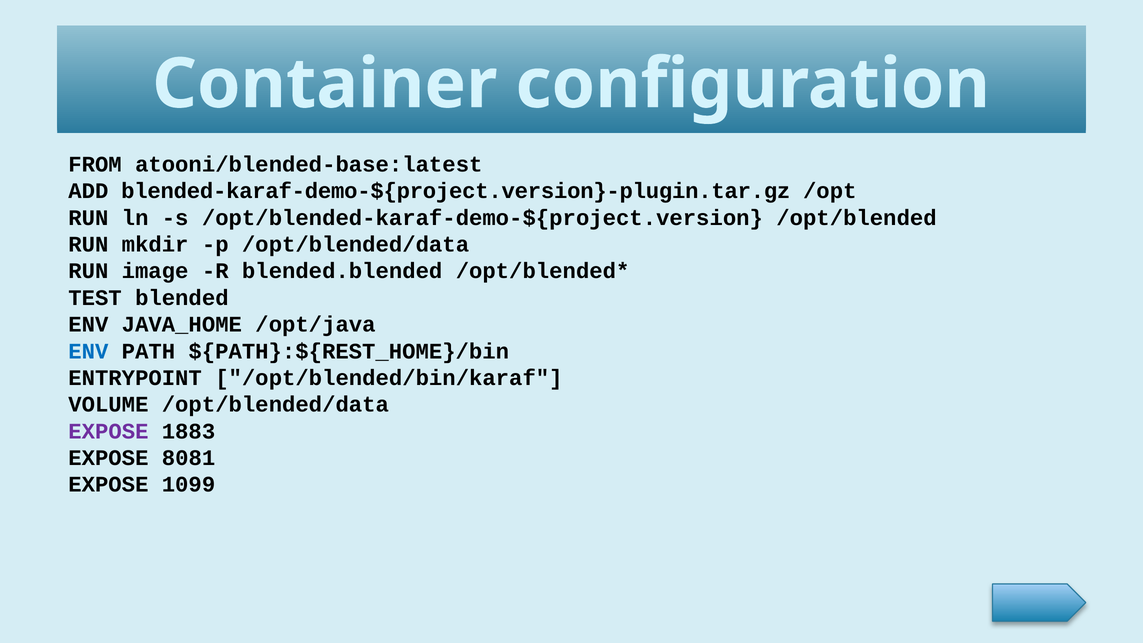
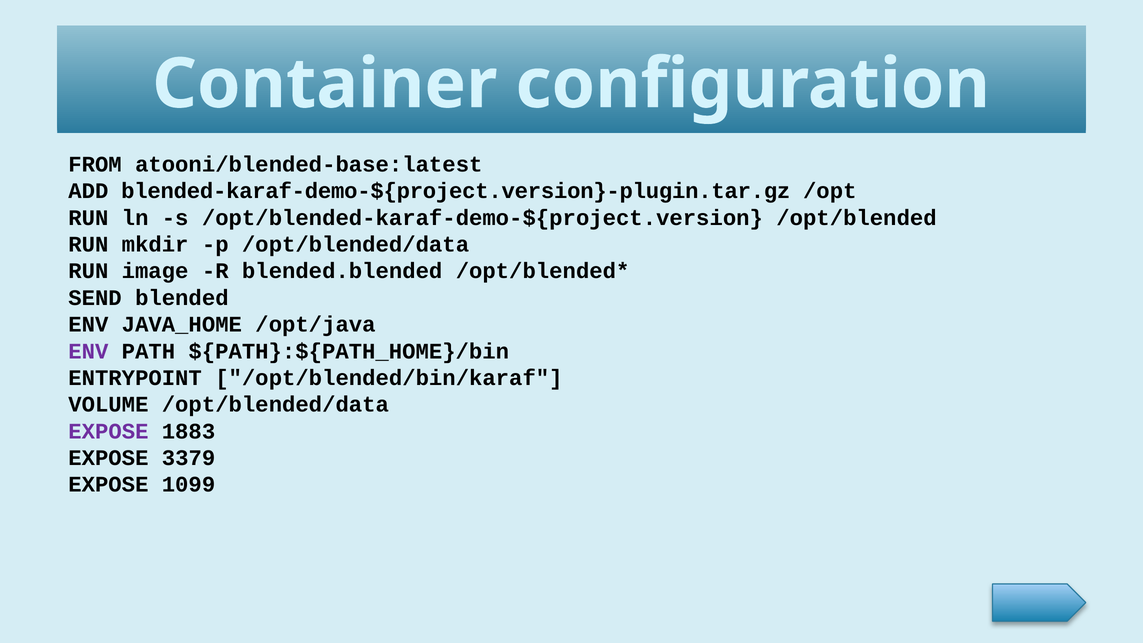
TEST: TEST -> SEND (95, 298)
ENV colour: blue -> purple (88, 351)
${PATH}:${REST_HOME}/bin: ${PATH}:${REST_HOME}/bin -> ${PATH}:${PATH_HOME}/bin (349, 351)
8081: 8081 -> 3379 (189, 458)
